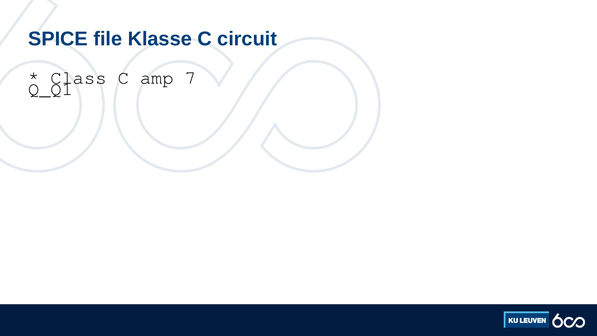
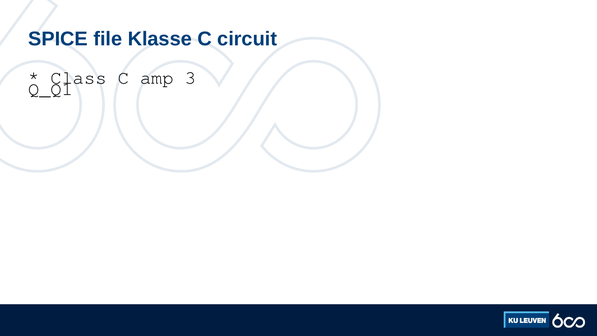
7: 7 -> 3 (190, 78)
